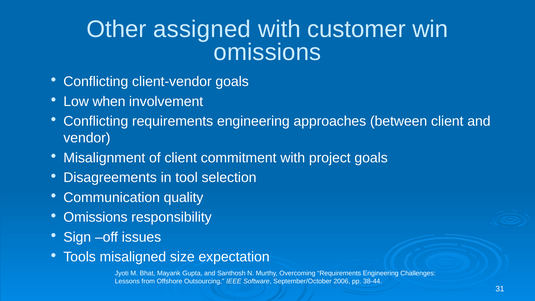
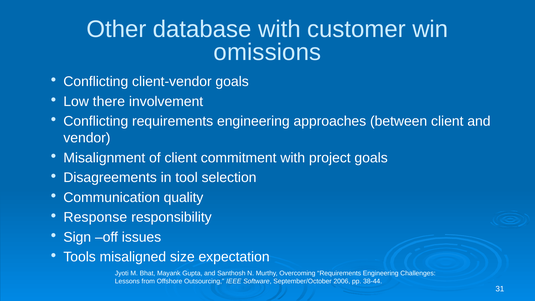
assigned: assigned -> database (202, 29)
when: when -> there (109, 101)
Omissions: Omissions -> Response (95, 217)
